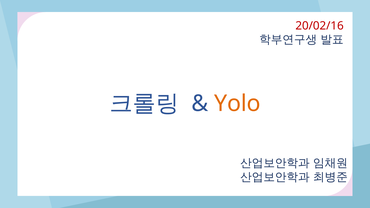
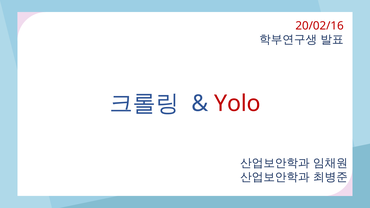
Yolo colour: orange -> red (237, 103)
